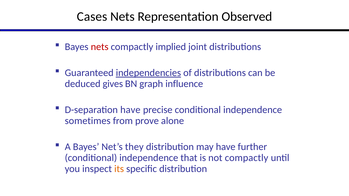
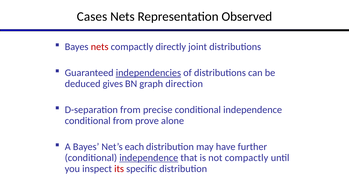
implied: implied -> directly (171, 47)
influence: influence -> direction (184, 84)
D-separation have: have -> from (130, 110)
sometimes: sometimes -> conditional (88, 121)
they: they -> each (134, 147)
independence underline: none -> present (149, 158)
its colour: orange -> red (119, 169)
